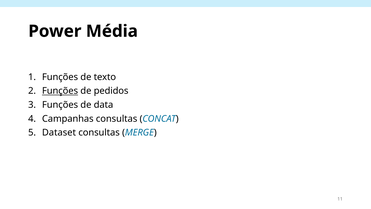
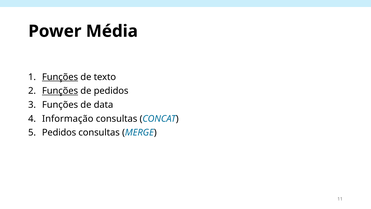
Funções underline: none -> present (60, 77)
Campanhas: Campanhas -> Informação (68, 119)
Dataset: Dataset -> Pedidos (59, 132)
